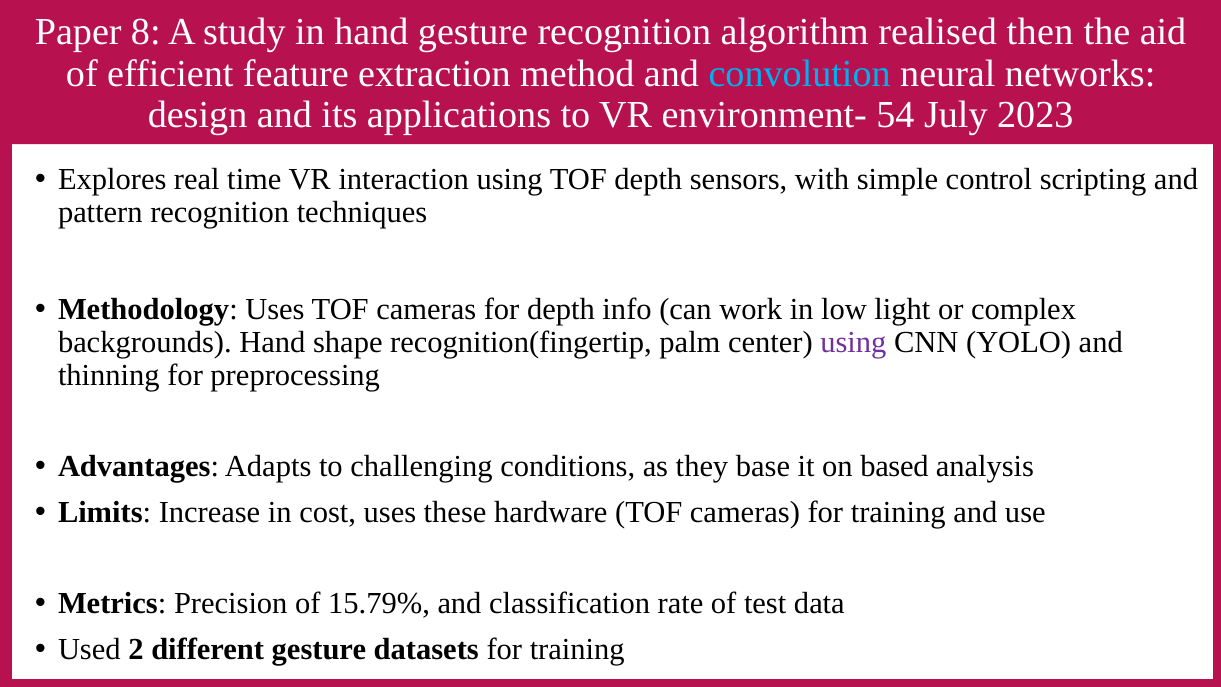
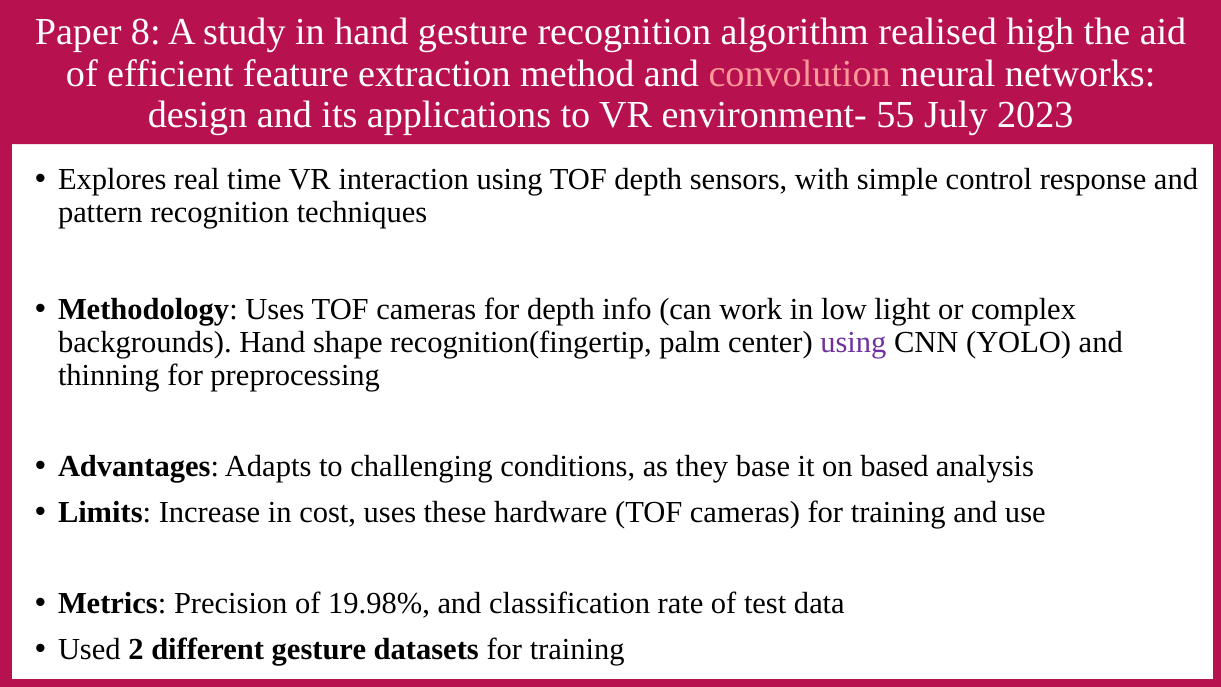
then: then -> high (1040, 32)
convolution colour: light blue -> pink (800, 73)
54: 54 -> 55 (895, 115)
scripting: scripting -> response (1093, 179)
15.79%: 15.79% -> 19.98% (379, 604)
